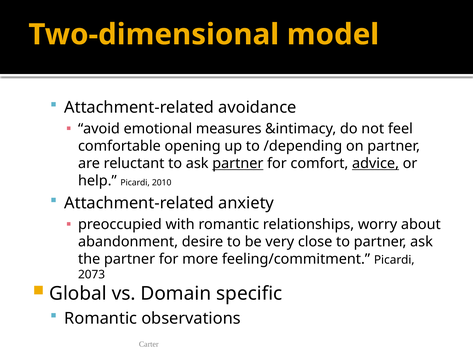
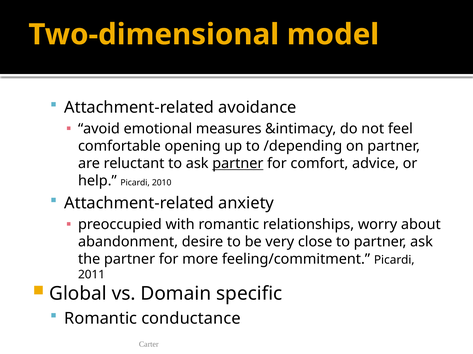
advice underline: present -> none (375, 164)
2073: 2073 -> 2011 (92, 275)
observations: observations -> conductance (191, 319)
